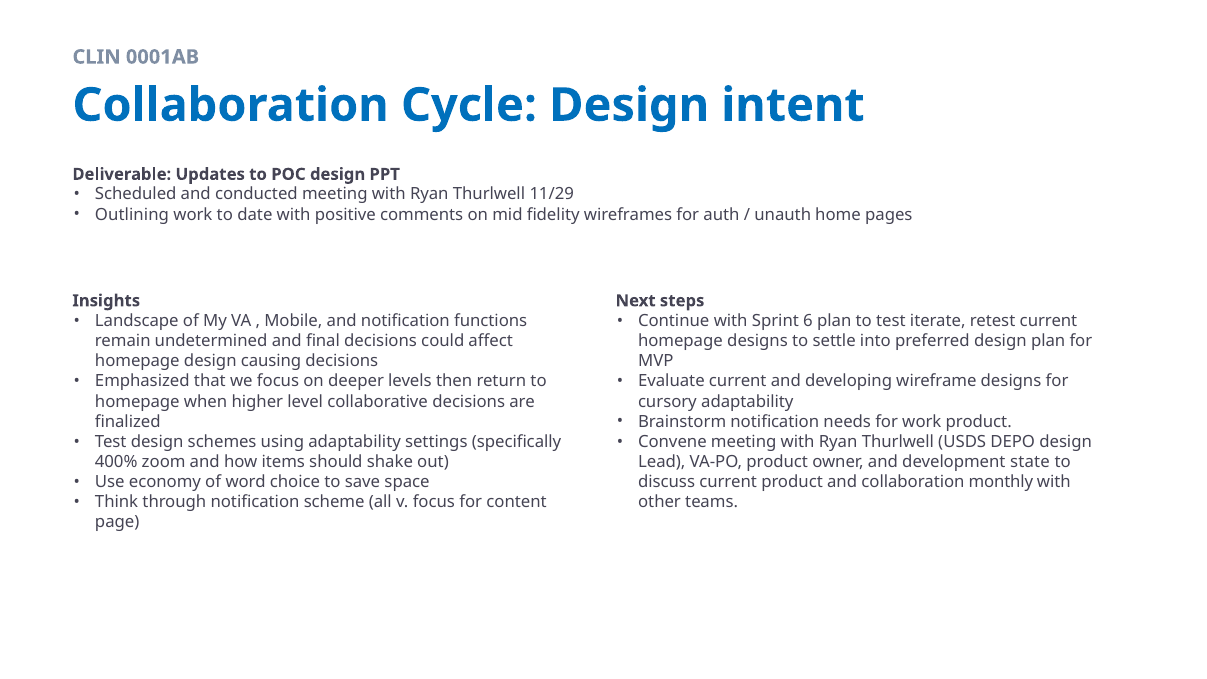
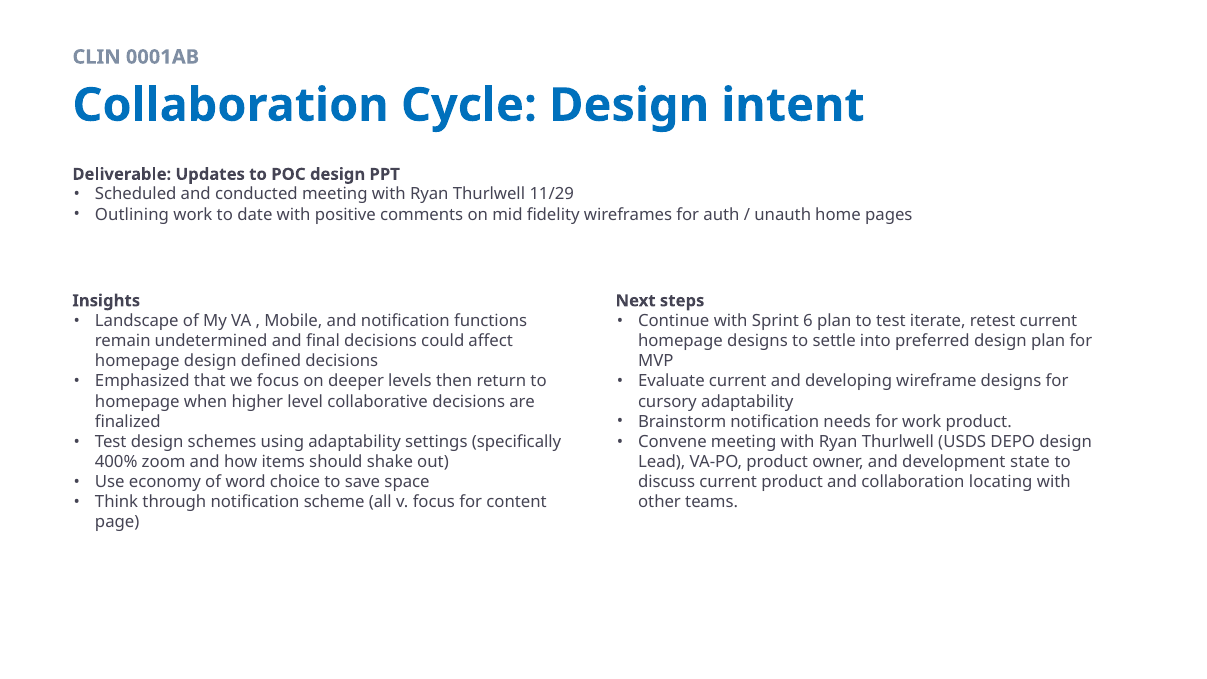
causing: causing -> defined (271, 361)
monthly: monthly -> locating (1001, 482)
